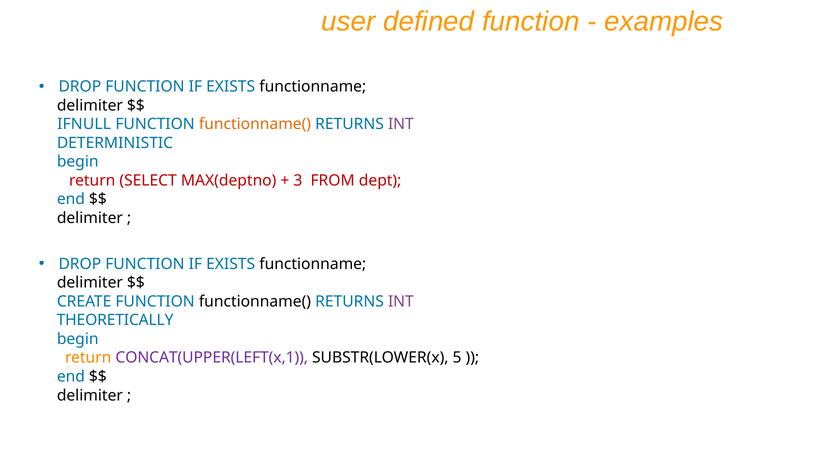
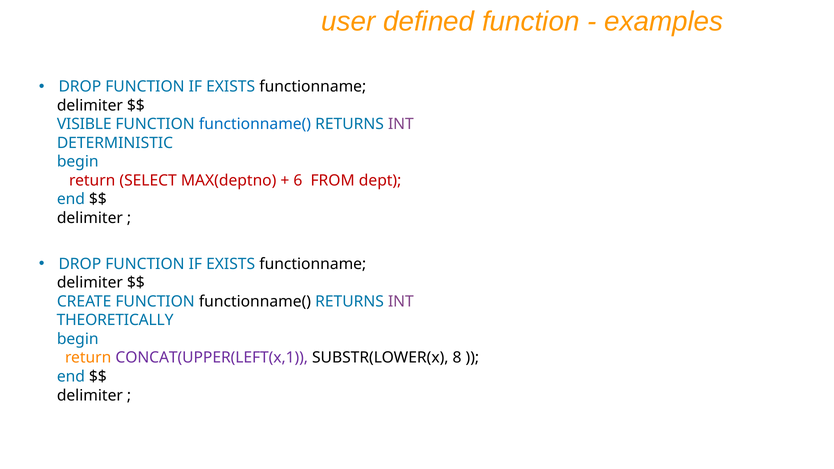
IFNULL: IFNULL -> VISIBLE (84, 124)
functionname( colour: orange -> blue (255, 124)
3: 3 -> 6 (298, 181)
5: 5 -> 8 (457, 358)
